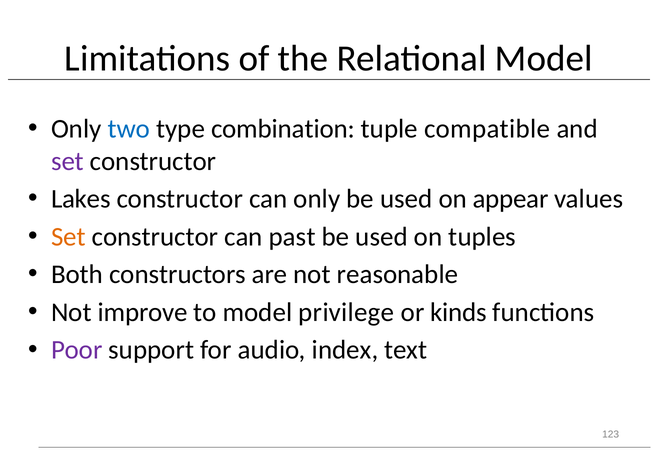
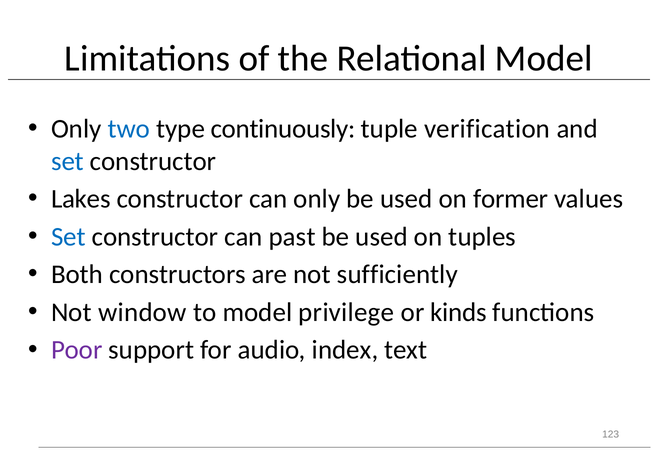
combination: combination -> continuously (283, 129)
compatible: compatible -> verification (487, 129)
set colour: purple -> blue (67, 161)
appear: appear -> former (511, 199)
Set colour: orange -> blue (68, 237)
reasonable: reasonable -> sufficiently (397, 275)
improve: improve -> window (142, 313)
